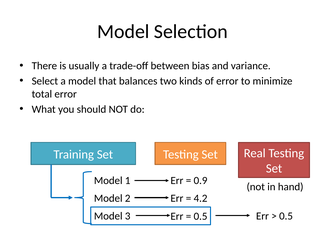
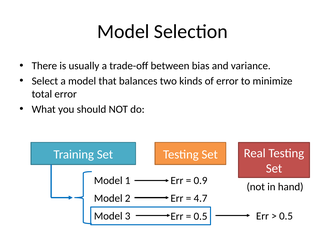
4.2: 4.2 -> 4.7 (201, 198)
